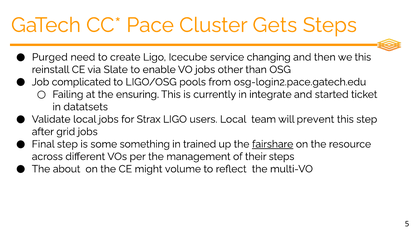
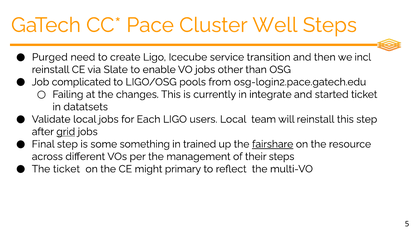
Gets: Gets -> Well (275, 25)
changing: changing -> transition (269, 57)
we this: this -> incl (363, 57)
ensuring: ensuring -> changes (137, 95)
Strax: Strax -> Each (149, 120)
will prevent: prevent -> reinstall (315, 120)
grid underline: none -> present (66, 132)
The about: about -> ticket (67, 169)
volume: volume -> primary (183, 169)
